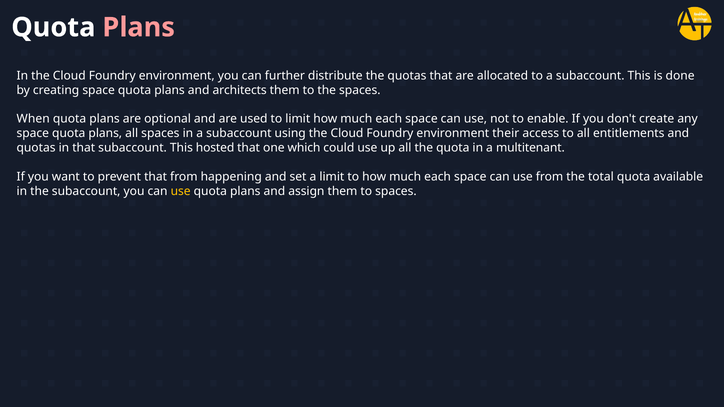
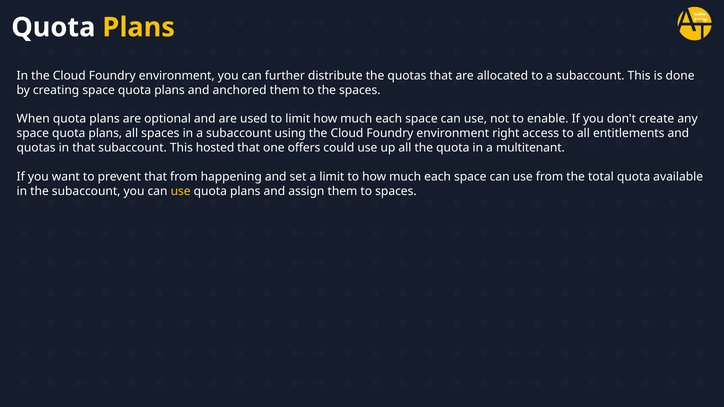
Plans colour: pink -> yellow (139, 27)
architects: architects -> anchored (240, 90)
their: their -> right (506, 134)
which: which -> offers (304, 148)
